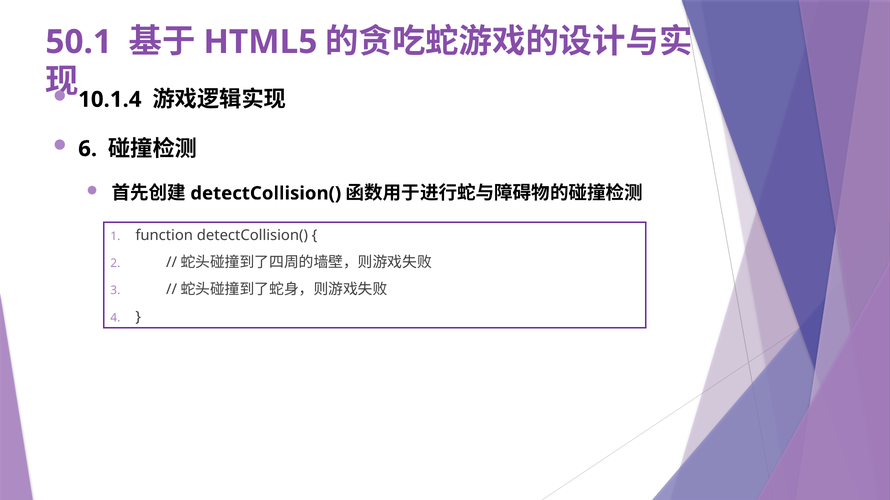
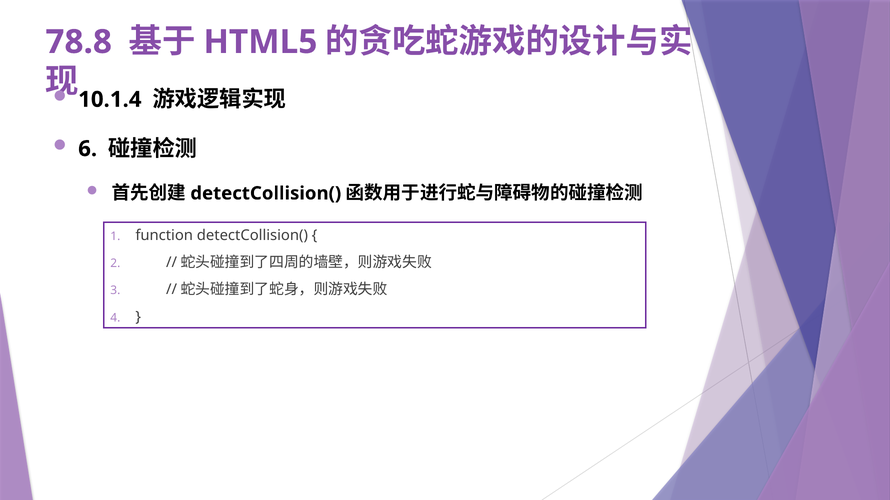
50.1: 50.1 -> 78.8 (79, 42)
